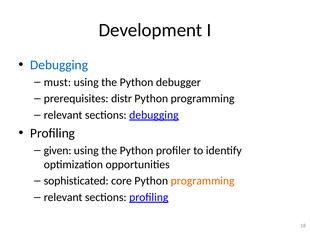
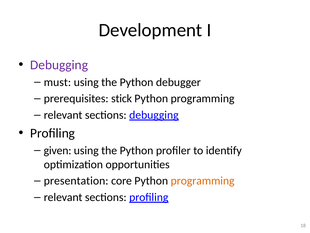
Debugging colour: blue -> purple (59, 65)
distr: distr -> stick (122, 98)
sophisticated: sophisticated -> presentation (76, 180)
